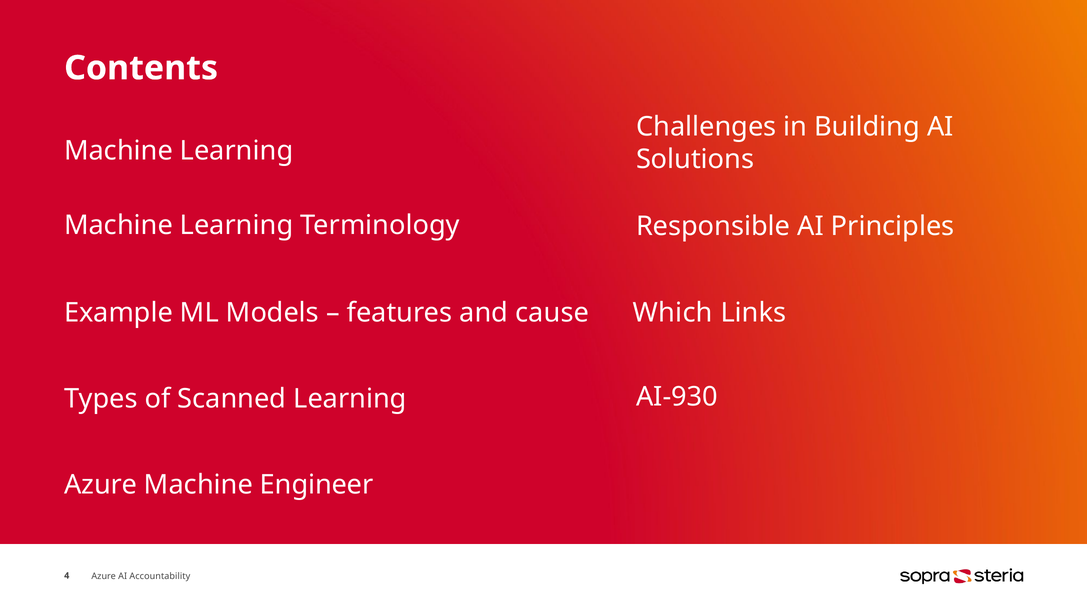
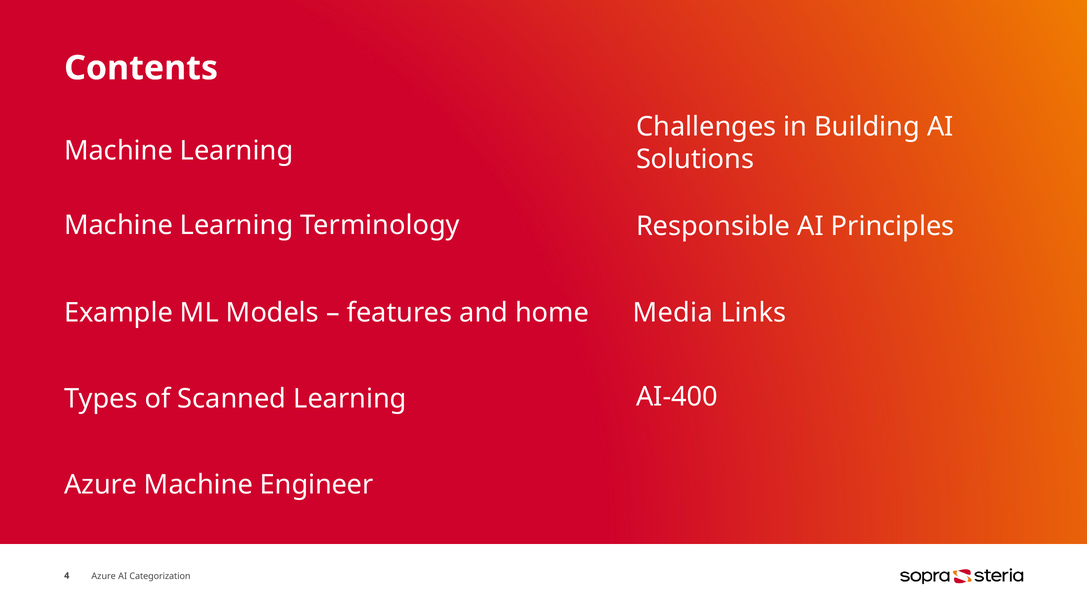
cause: cause -> home (552, 313)
Which: Which -> Media (673, 313)
AI-930: AI-930 -> AI-400 (677, 397)
Accountability: Accountability -> Categorization (160, 577)
